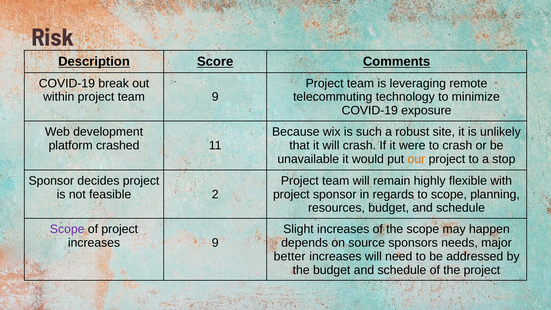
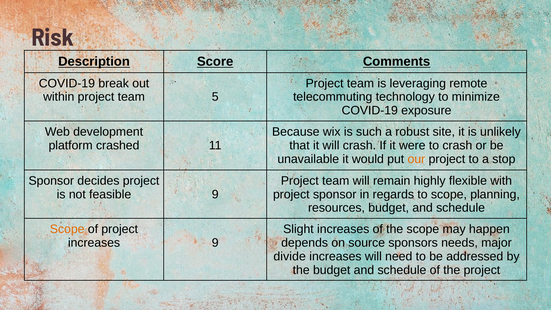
team 9: 9 -> 5 (215, 97)
feasible 2: 2 -> 9 (215, 194)
Scope colour: purple -> orange (67, 229)
better: better -> divide (290, 256)
